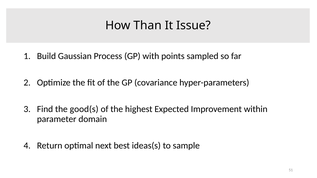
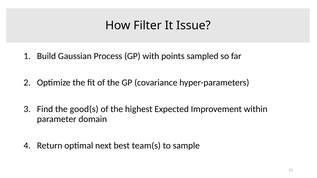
Than: Than -> Filter (148, 26)
ideas(s: ideas(s -> team(s (146, 146)
